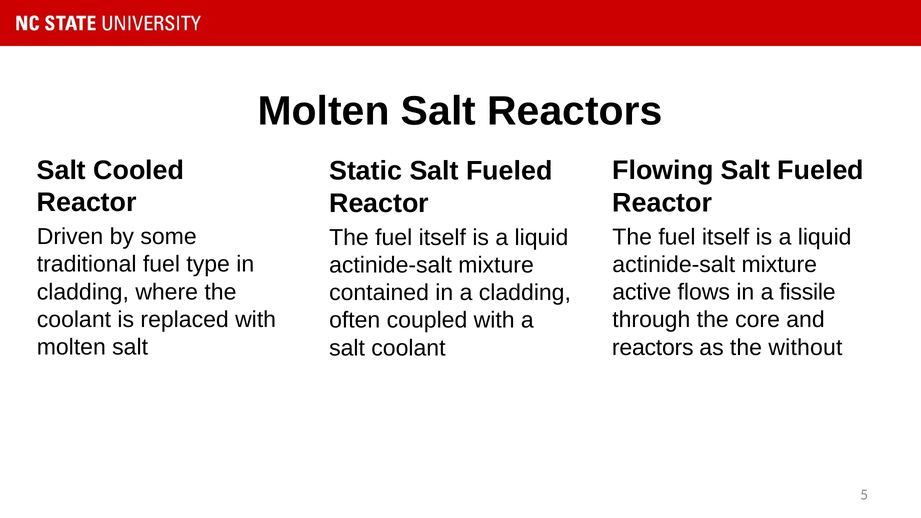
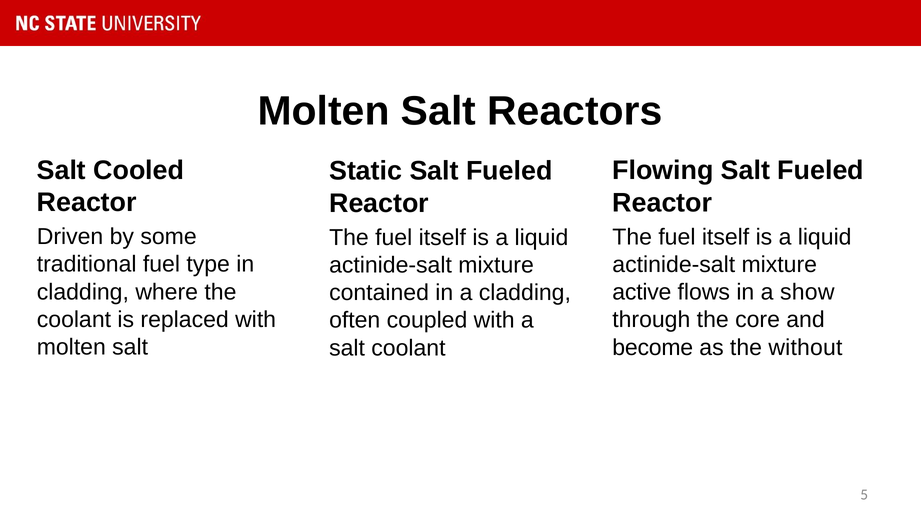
fissile: fissile -> show (807, 292)
reactors: reactors -> become (653, 348)
